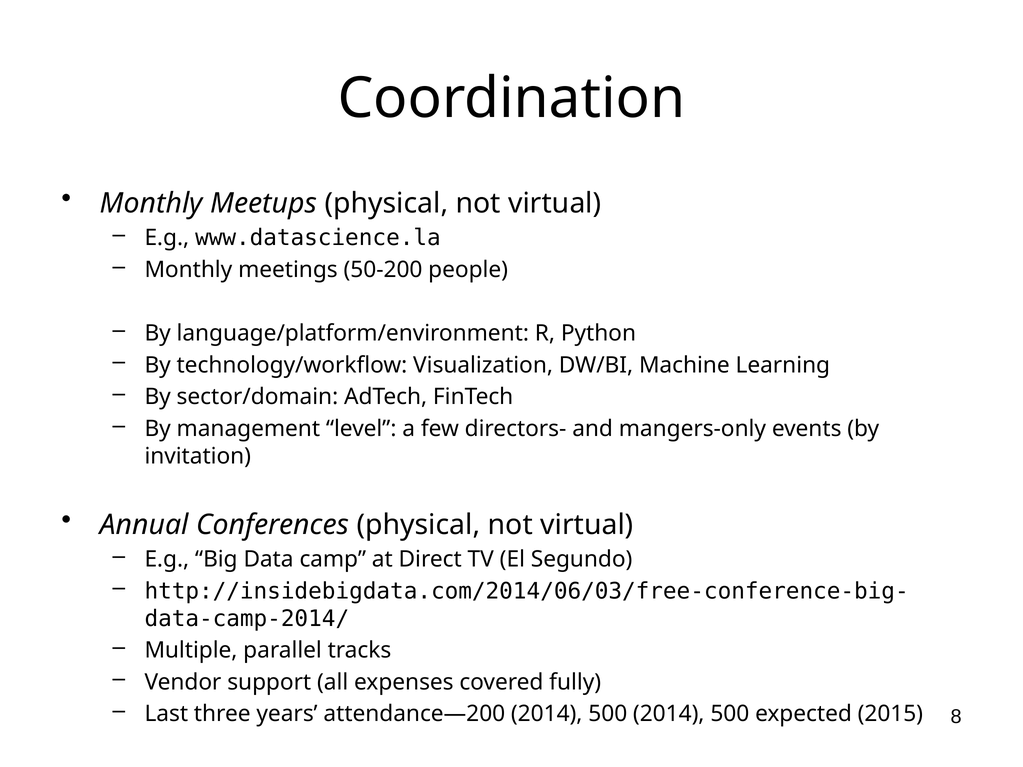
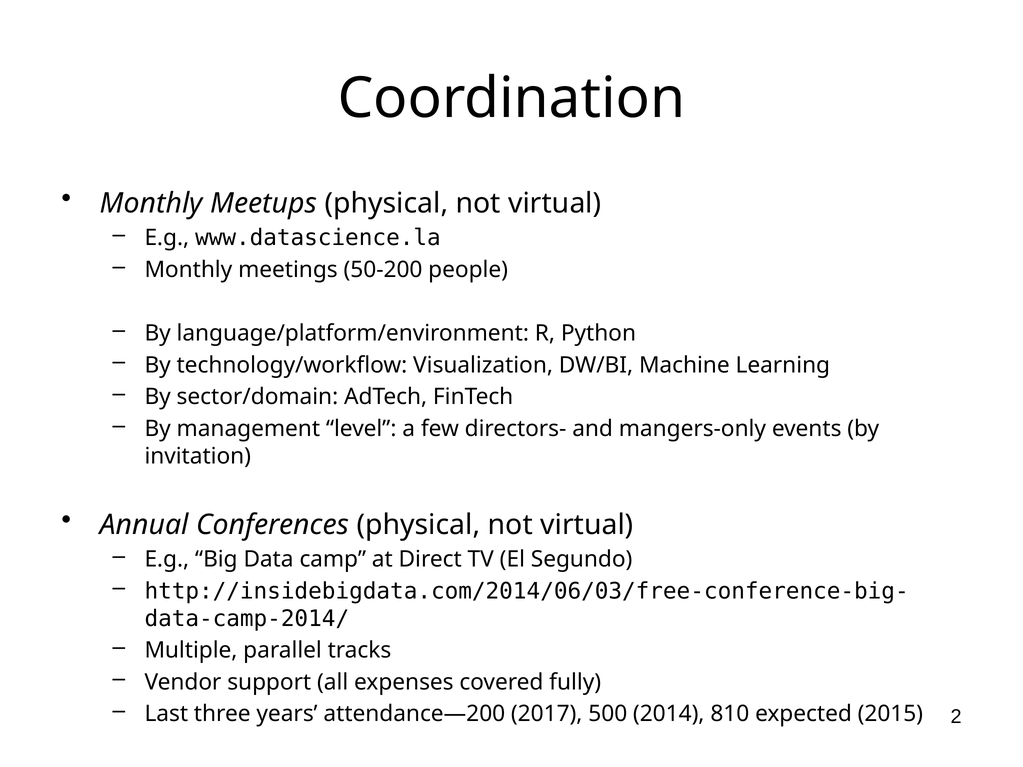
attendance—200 2014: 2014 -> 2017 (547, 714)
500 2014 500: 500 -> 810 (730, 714)
8: 8 -> 2 (956, 717)
